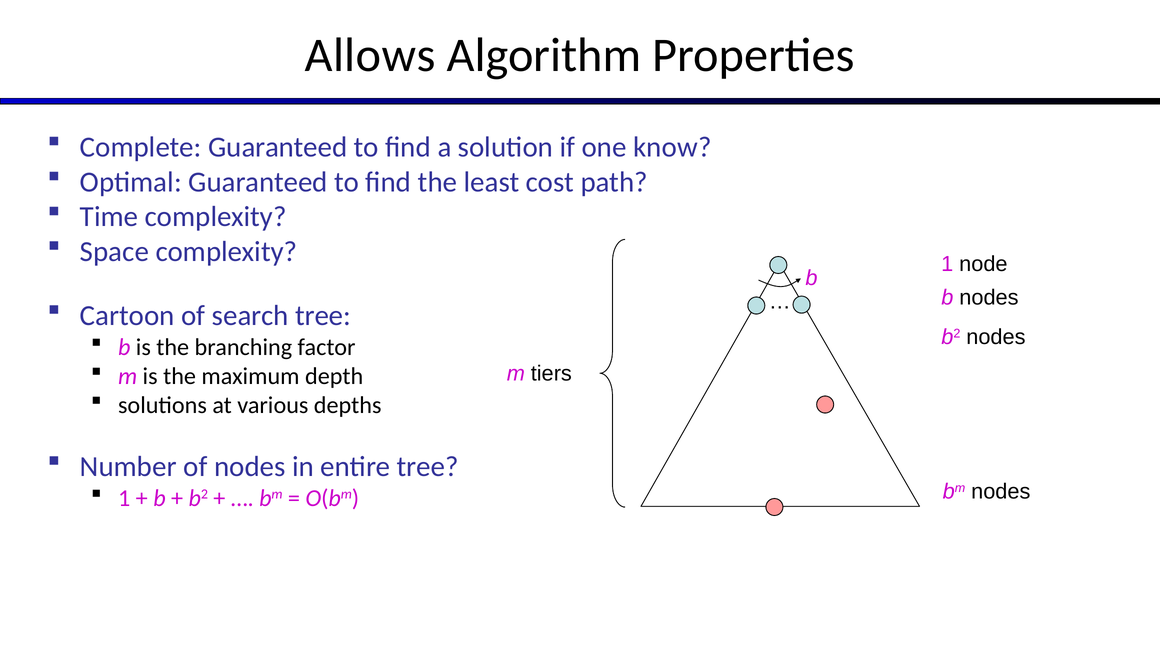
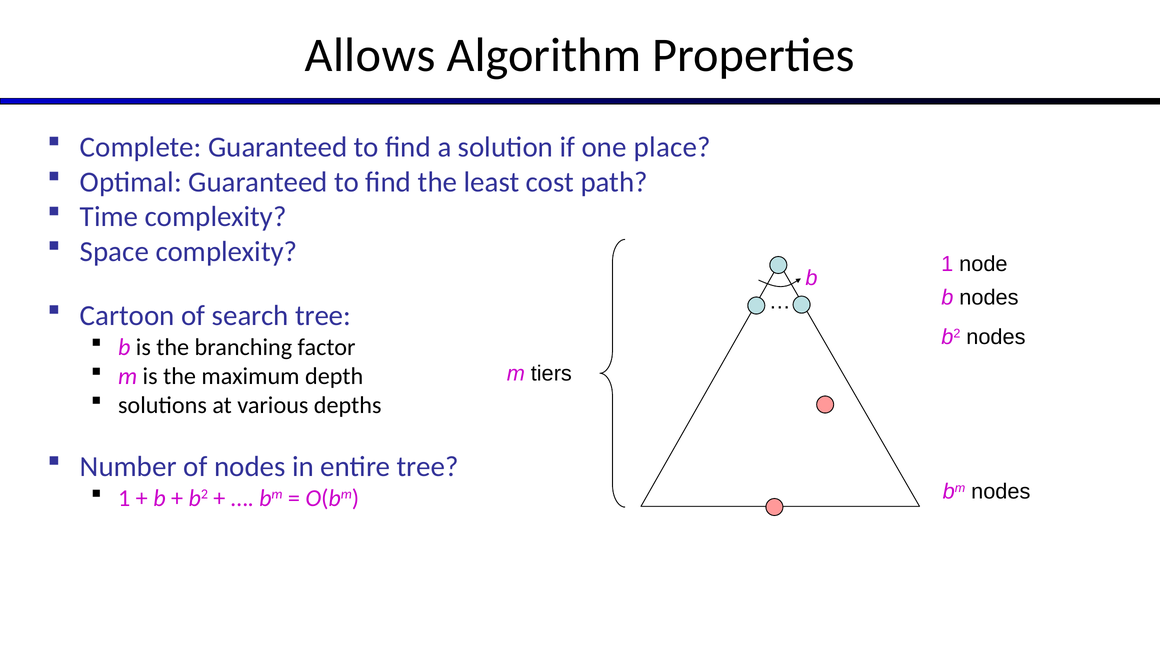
know: know -> place (672, 147)
